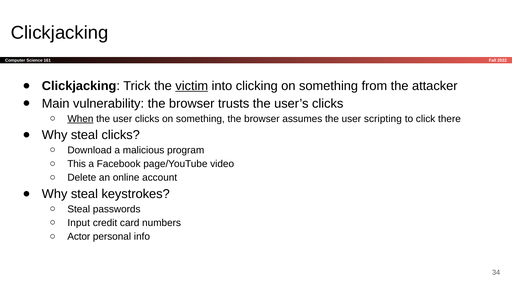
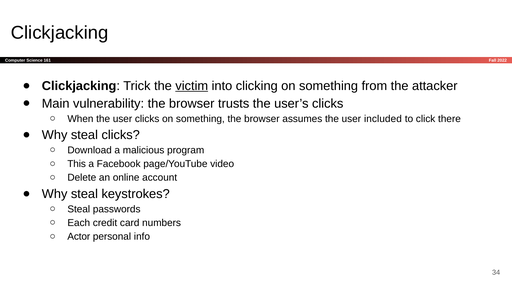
When underline: present -> none (80, 119)
scripting: scripting -> included (383, 119)
Input: Input -> Each (79, 223)
